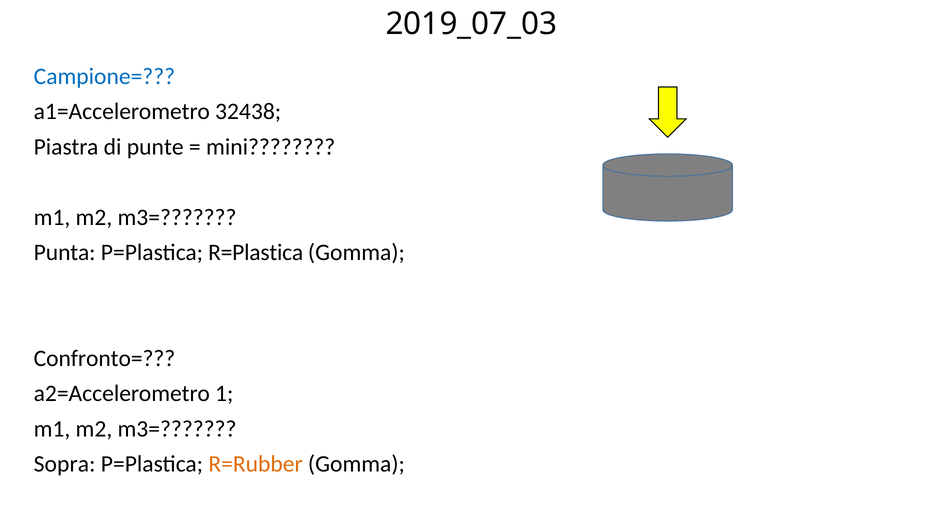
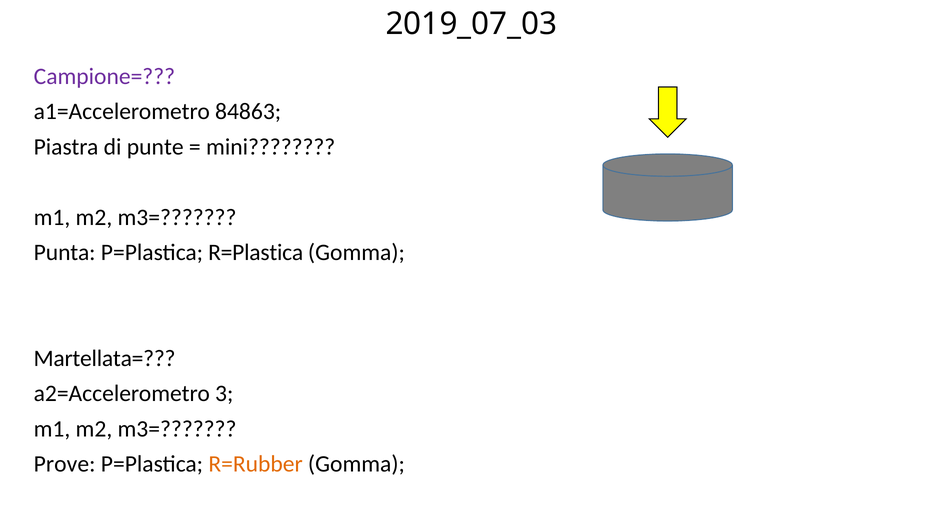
Campione= colour: blue -> purple (104, 76)
32438: 32438 -> 84863 (248, 112)
Confronto=: Confronto= -> Martellata= (105, 359)
1: 1 -> 3 (224, 394)
Sopra: Sopra -> Prove (65, 464)
